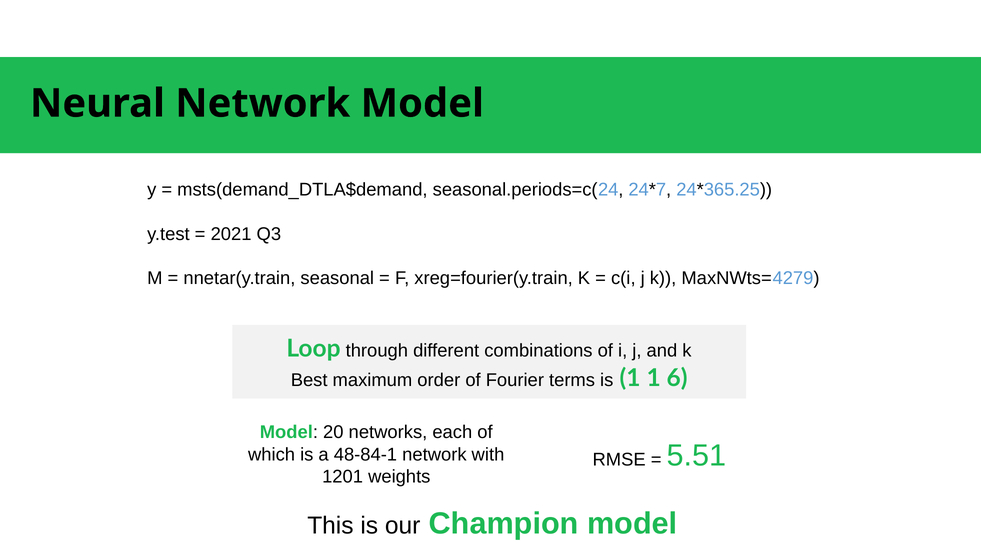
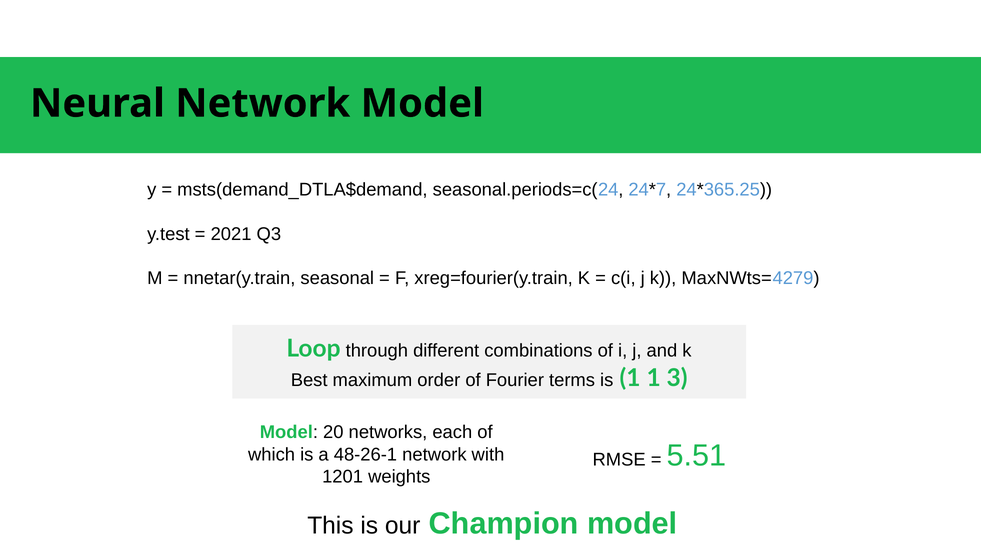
6: 6 -> 3 (677, 378)
48-84-1: 48-84-1 -> 48-26-1 (365, 454)
